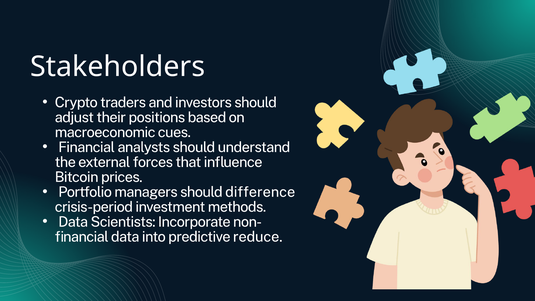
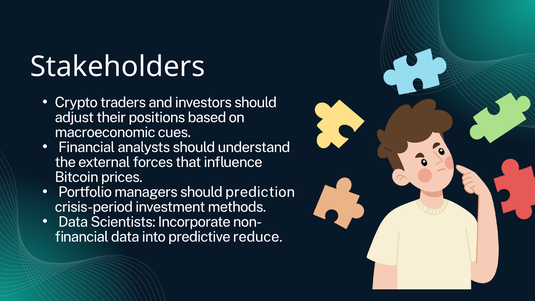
difference: difference -> prediction (260, 192)
